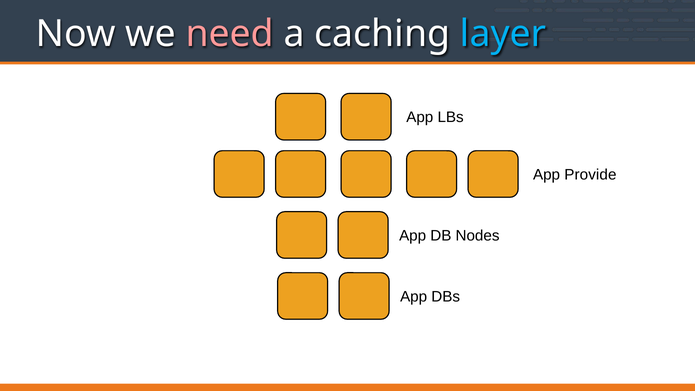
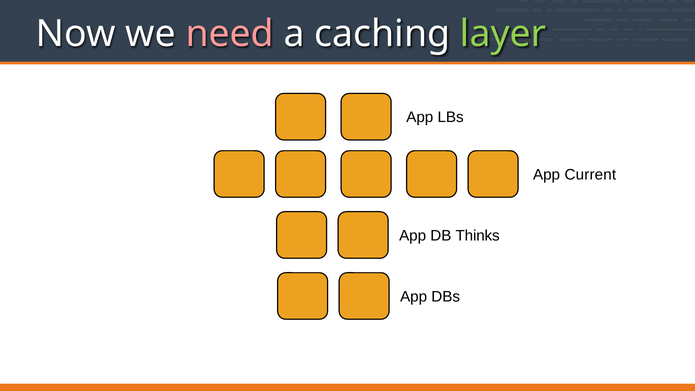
layer colour: light blue -> light green (503, 34)
Provide: Provide -> Current (590, 175)
Nodes: Nodes -> Thinks (478, 236)
